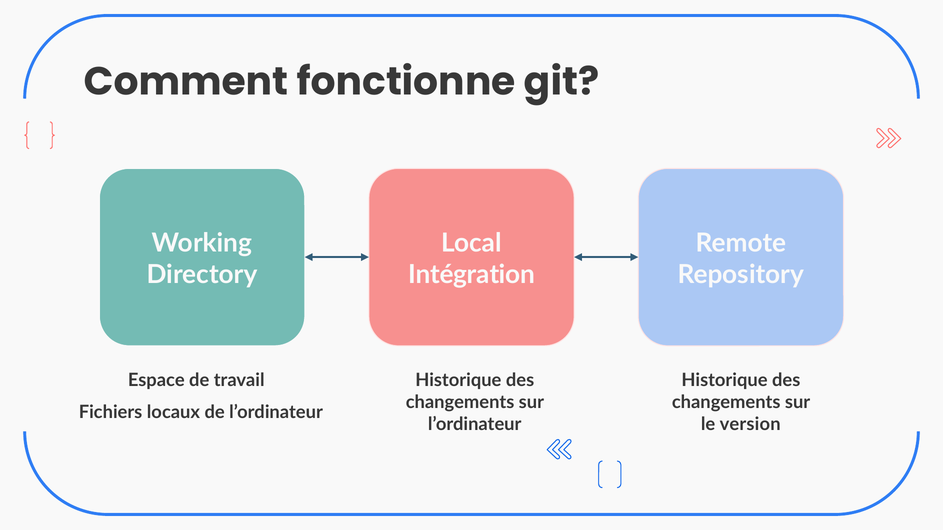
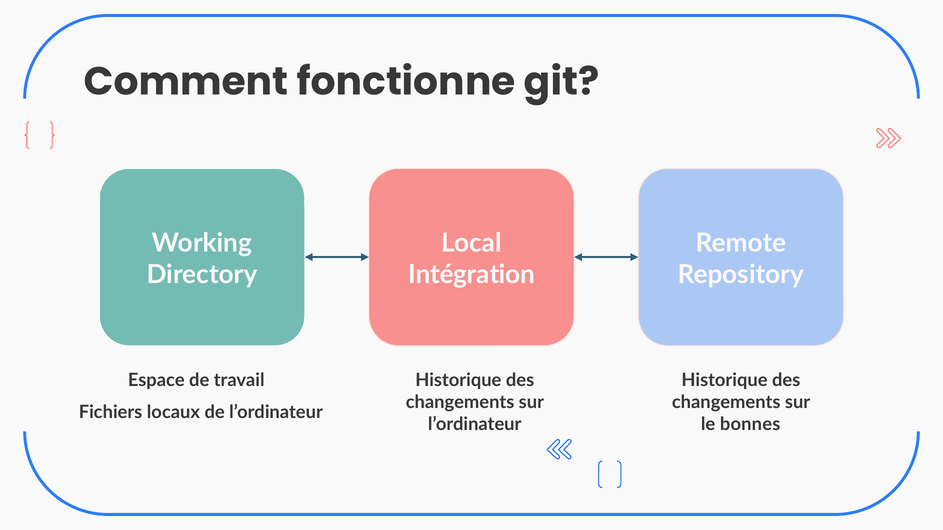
version: version -> bonnes (750, 424)
